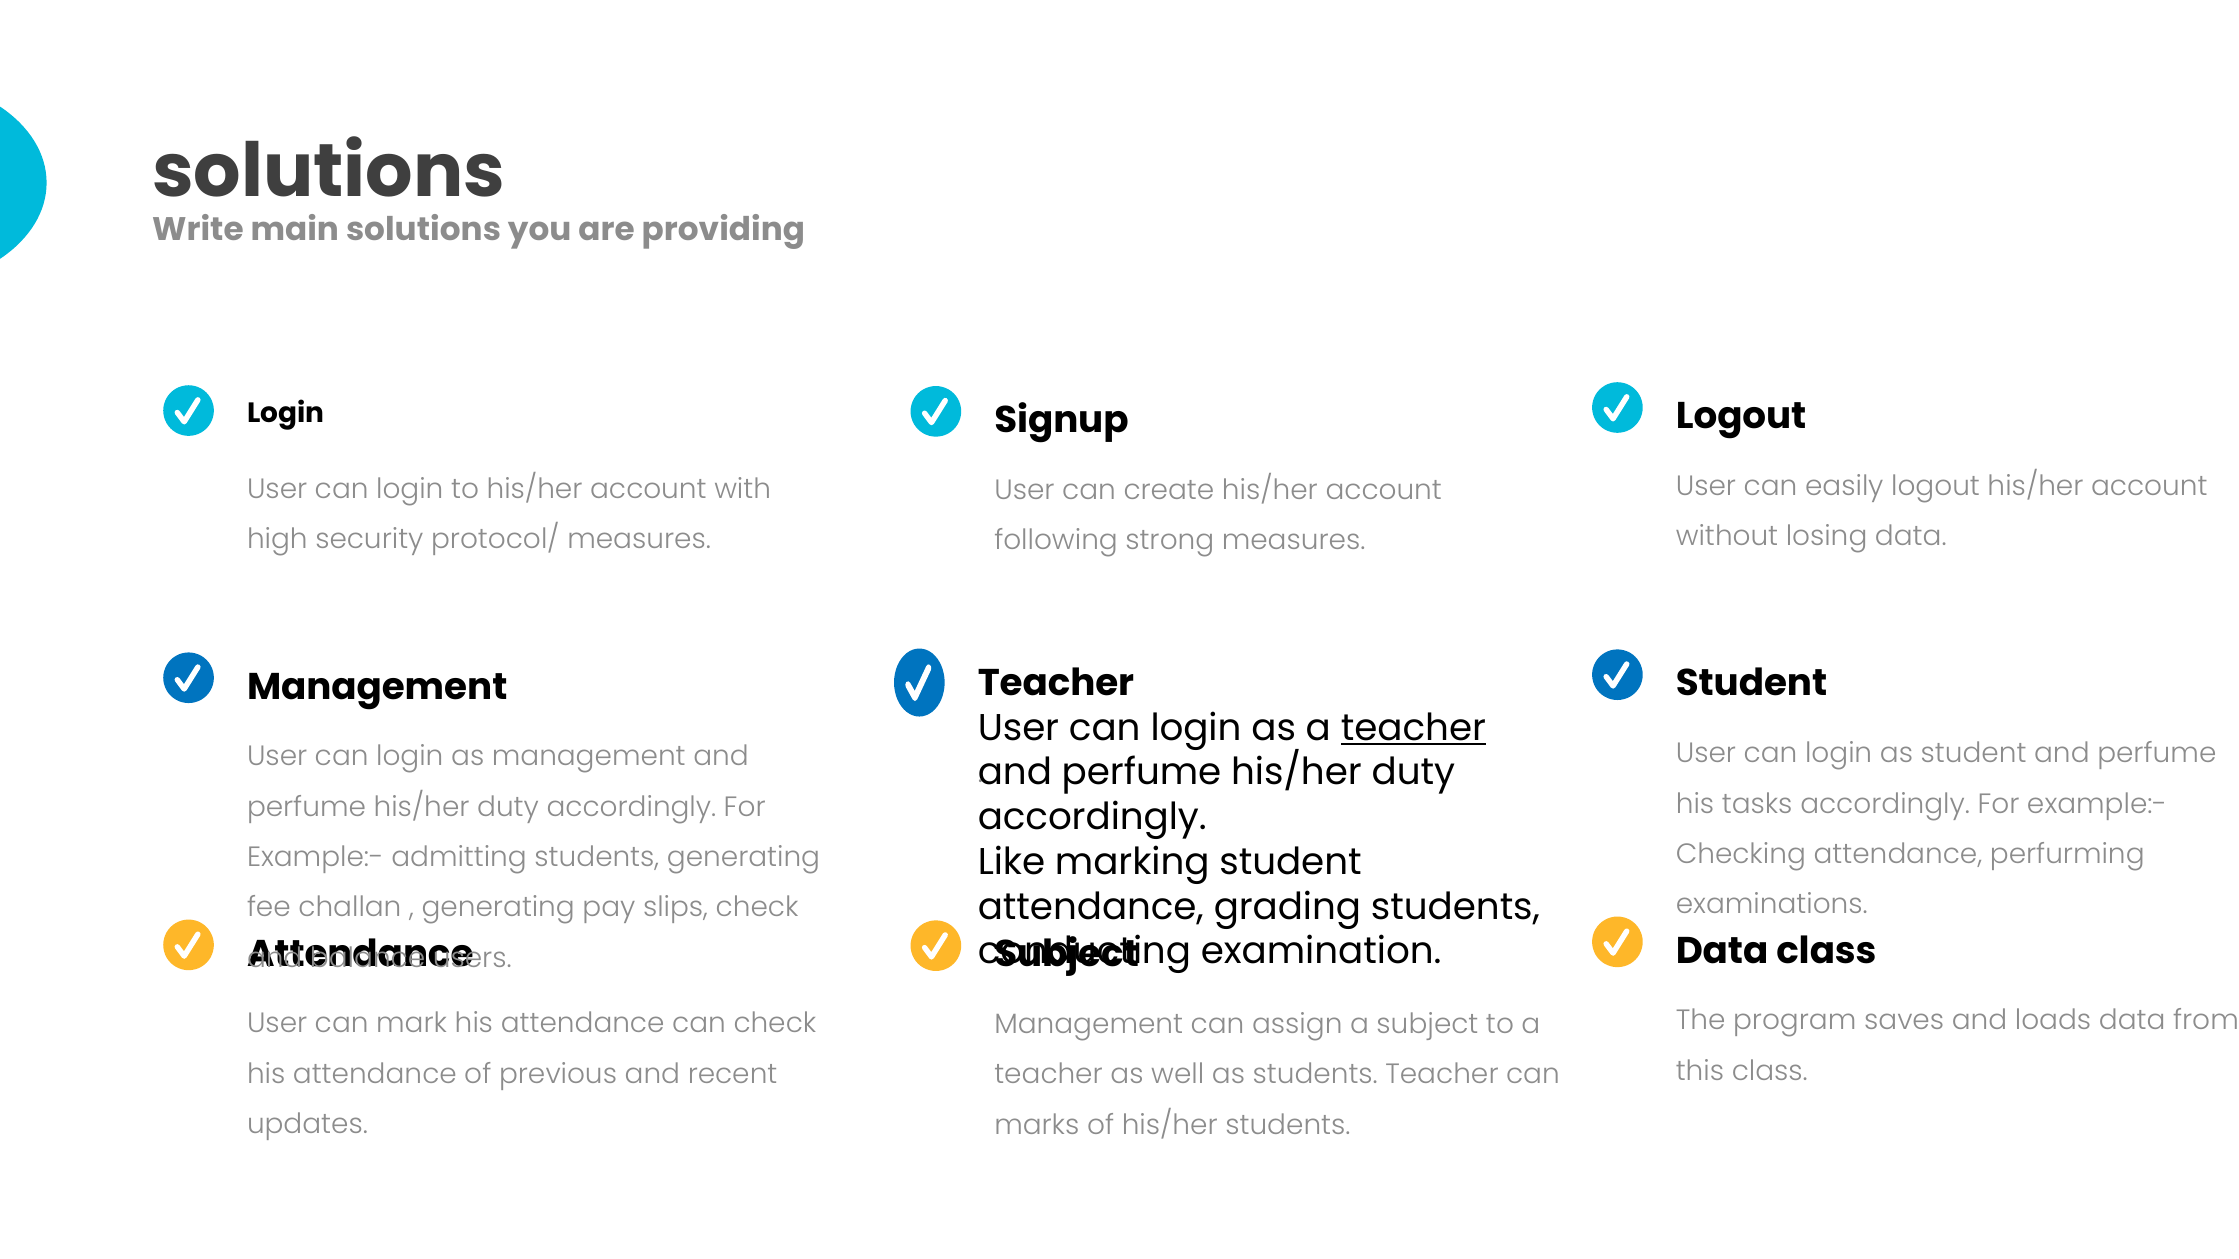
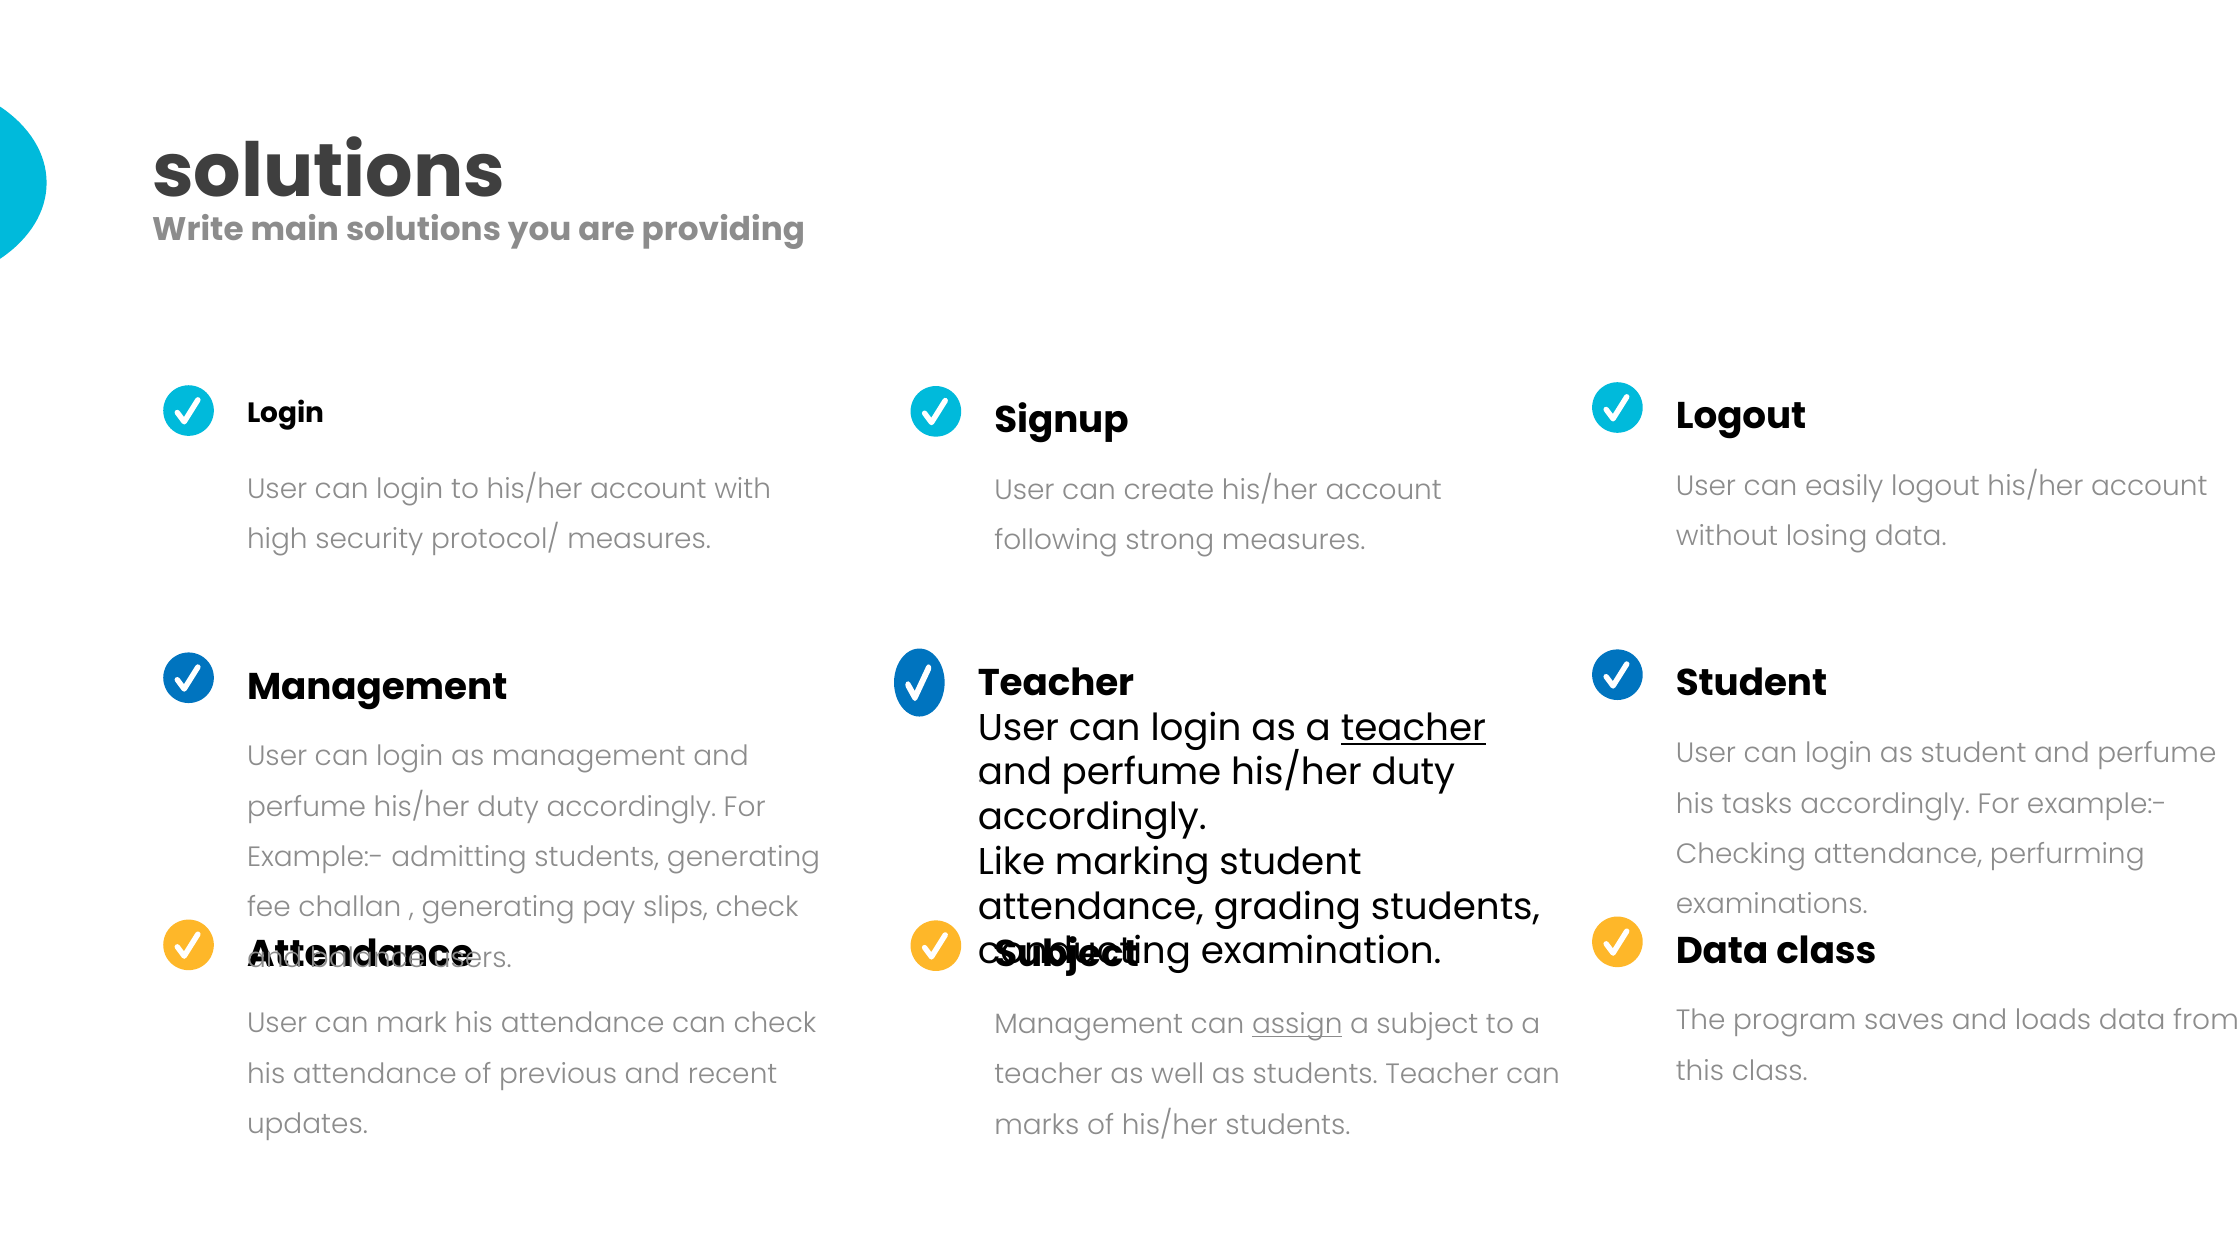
assign underline: none -> present (1297, 1025)
